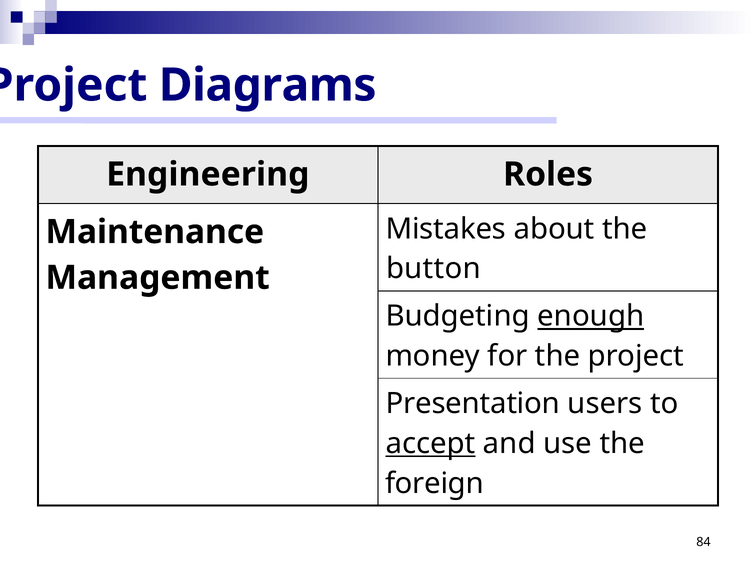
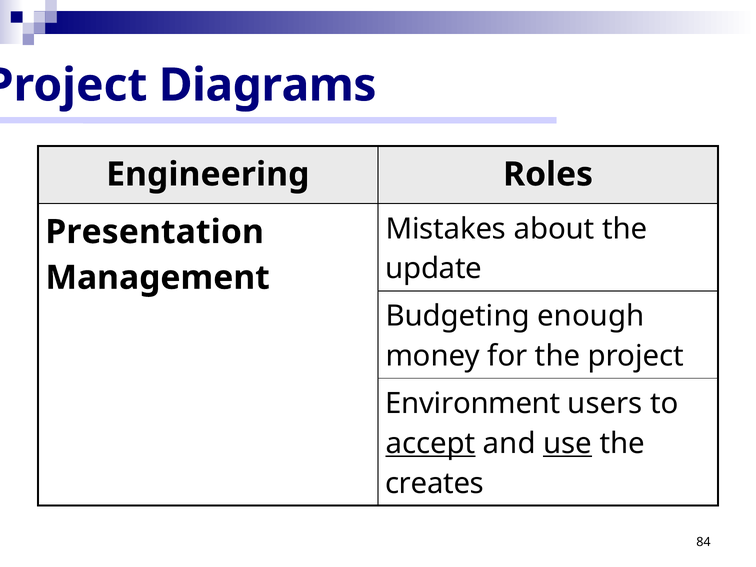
Maintenance: Maintenance -> Presentation (155, 232)
button: button -> update (434, 269)
enough underline: present -> none (591, 316)
Presentation: Presentation -> Environment (473, 404)
use underline: none -> present (568, 444)
foreign: foreign -> creates (435, 484)
